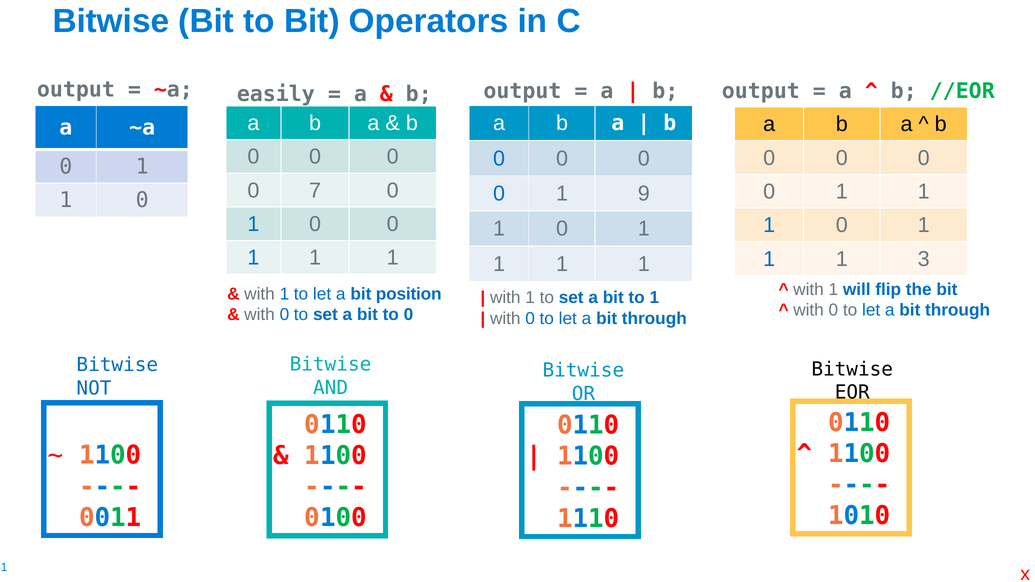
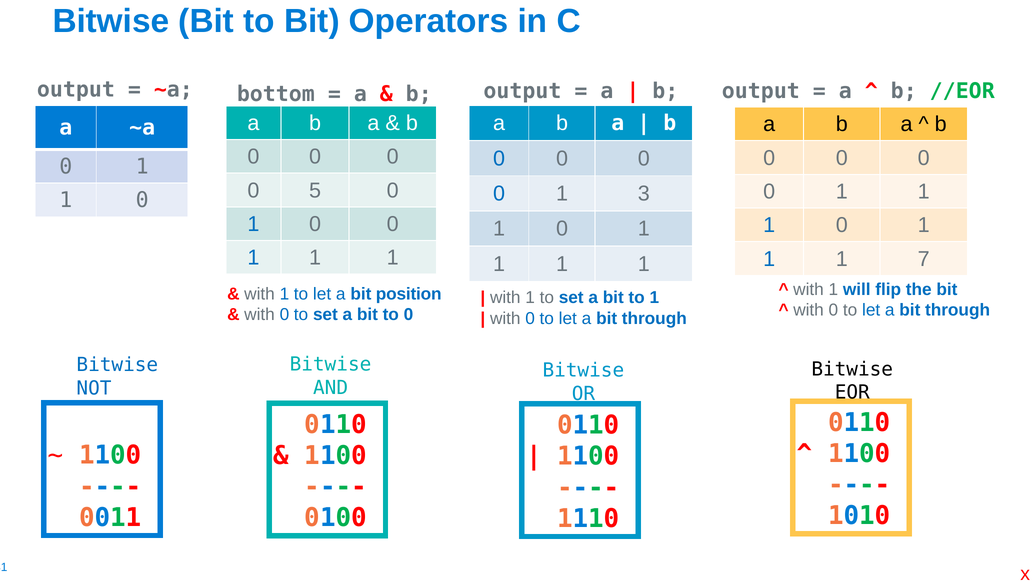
easily: easily -> bottom (276, 94)
7: 7 -> 5 (315, 190)
9: 9 -> 3 (644, 194)
3: 3 -> 7 (924, 259)
